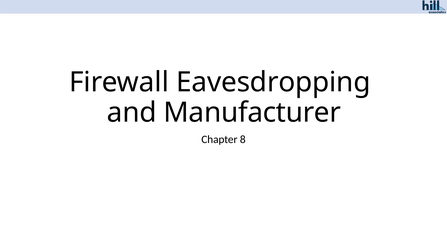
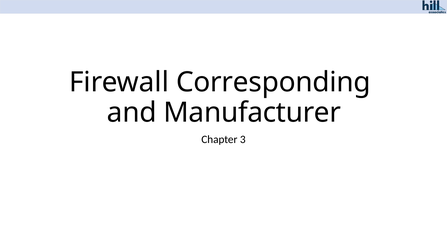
Eavesdropping: Eavesdropping -> Corresponding (273, 82)
8: 8 -> 3 (243, 139)
